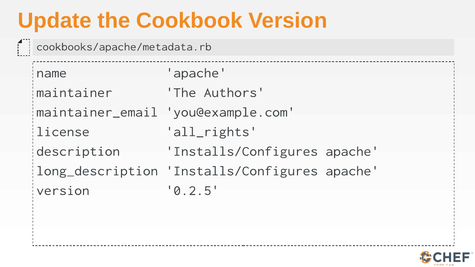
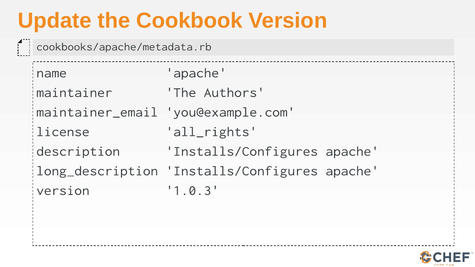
0.2.5: 0.2.5 -> 1.0.3 (192, 190)
